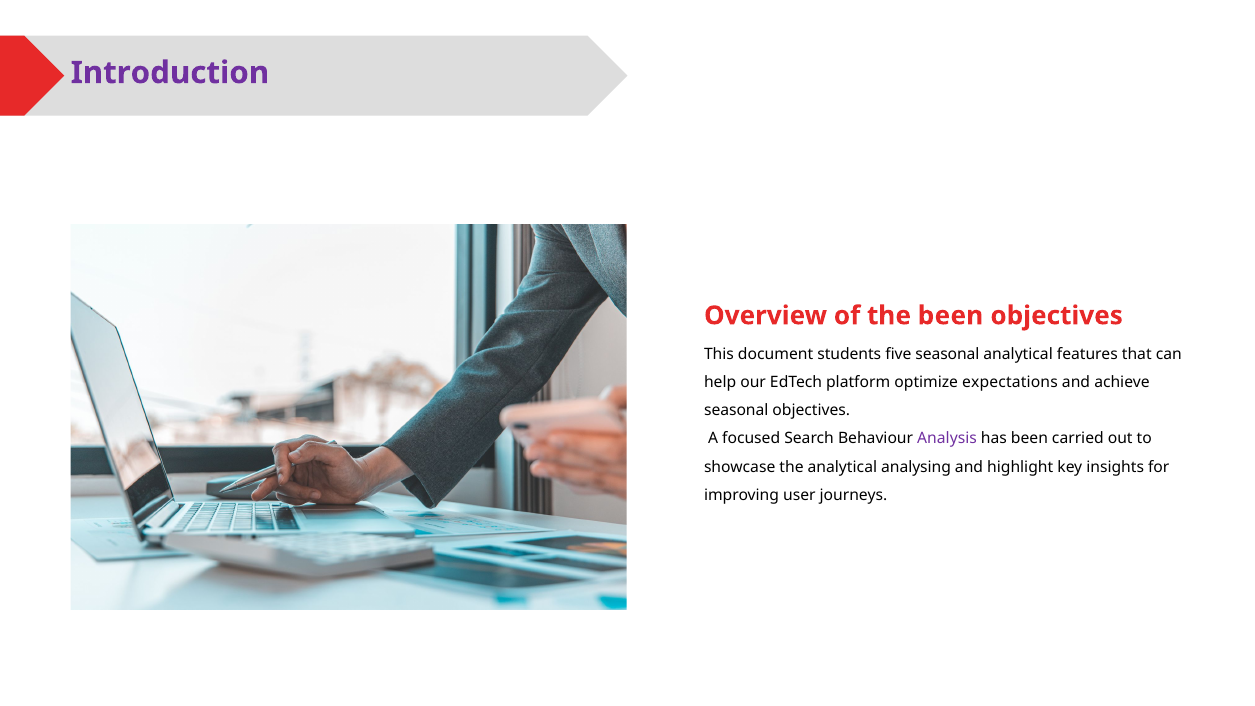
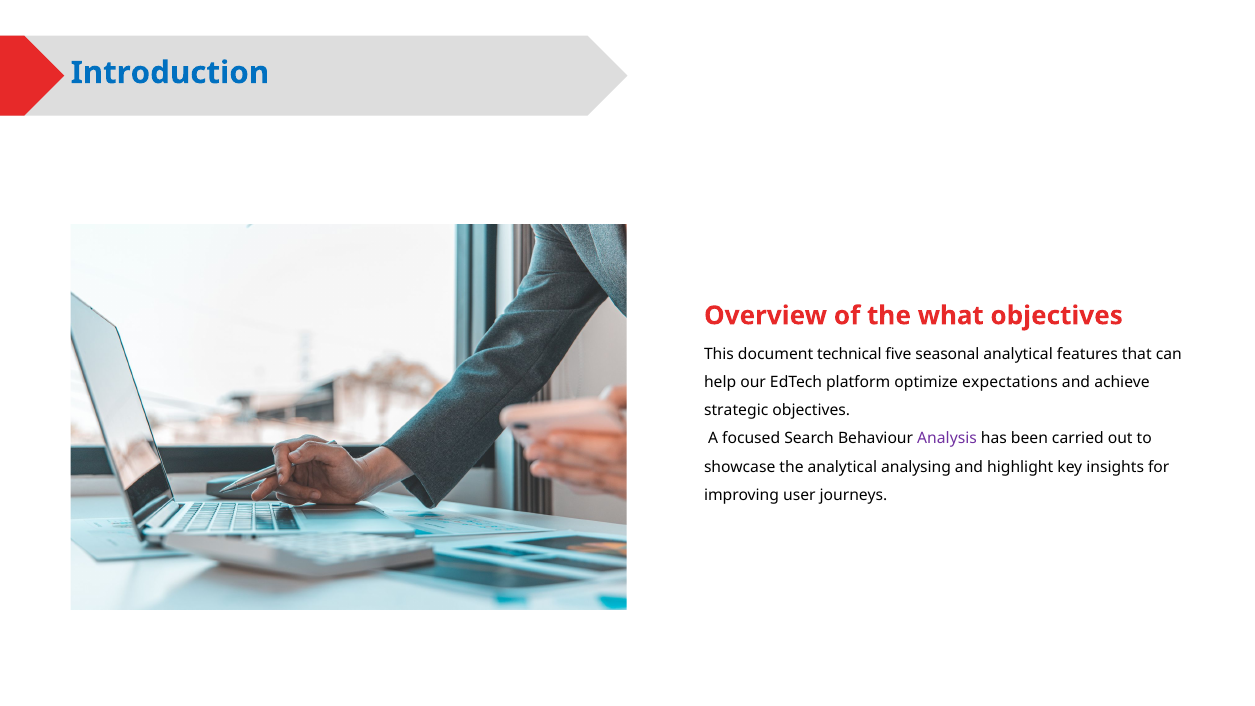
Introduction colour: purple -> blue (170, 73)
the been: been -> what (951, 316)
students: students -> technical (849, 354)
seasonal: seasonal -> strategic (736, 410)
